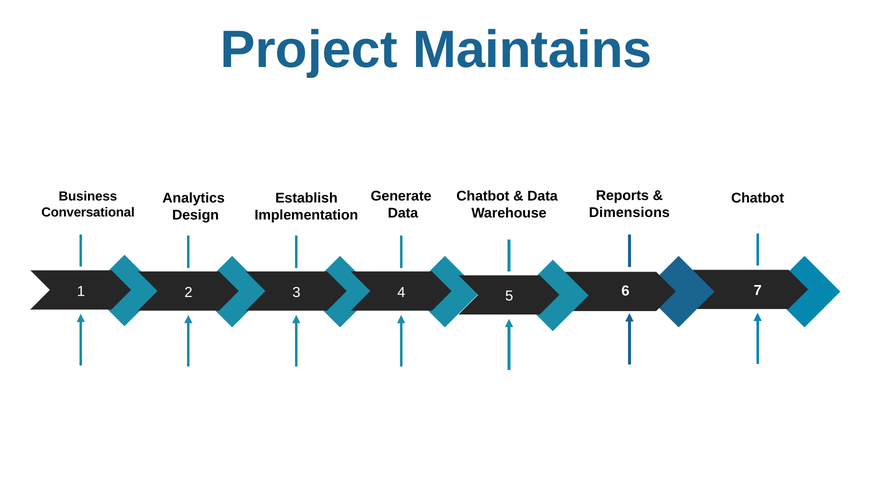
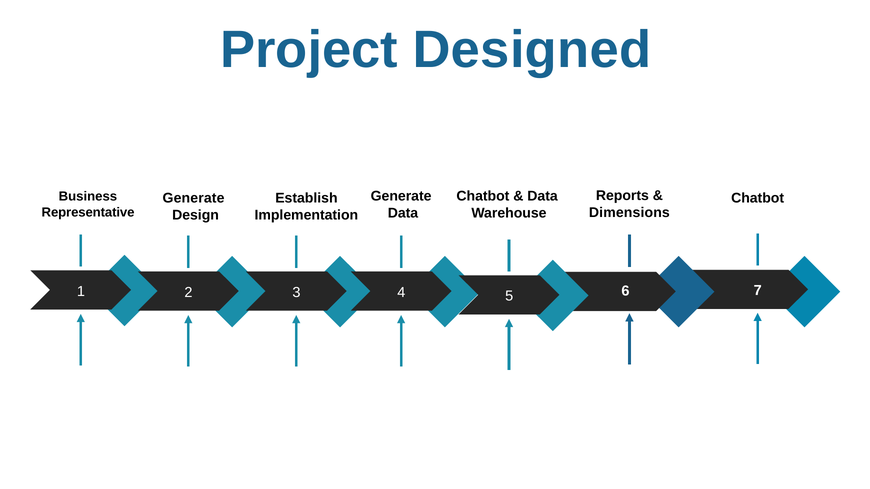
Maintains: Maintains -> Designed (532, 50)
Analytics: Analytics -> Generate (194, 198)
Conversational: Conversational -> Representative (88, 212)
